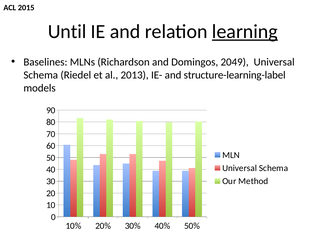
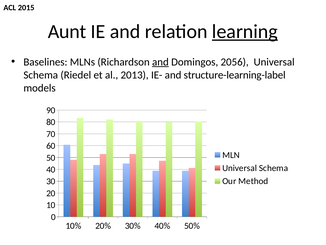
Until: Until -> Aunt (67, 32)
and underline: none -> present (160, 62)
2049: 2049 -> 2056 (235, 62)
